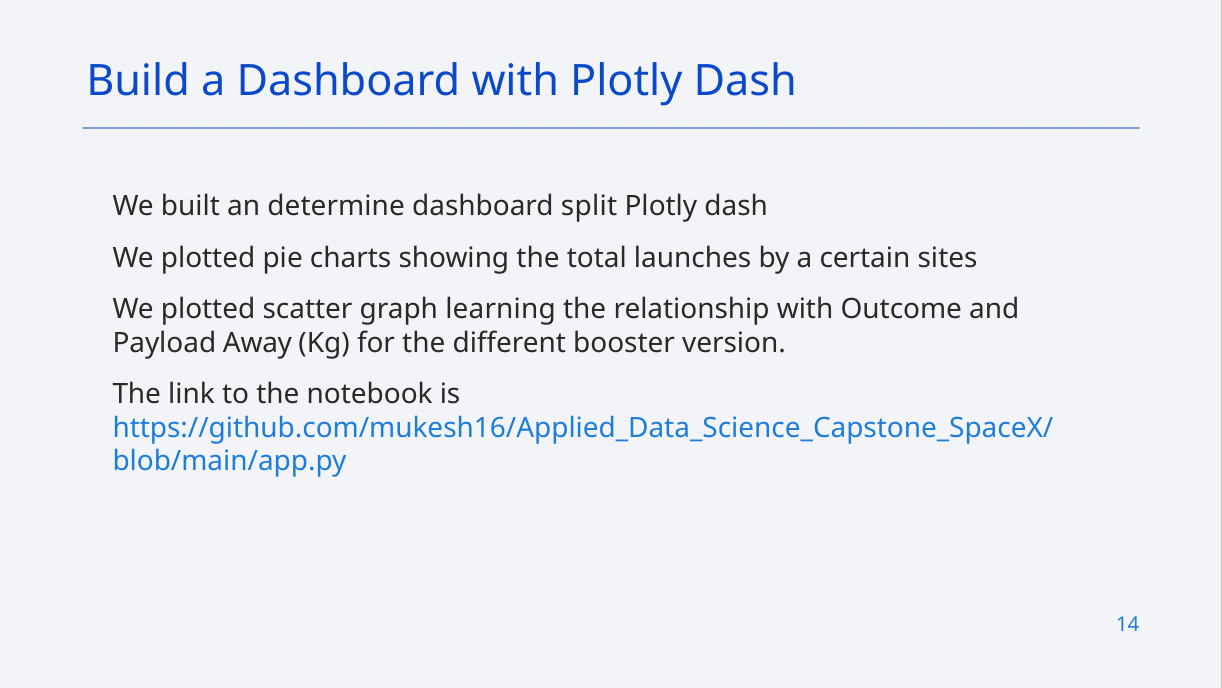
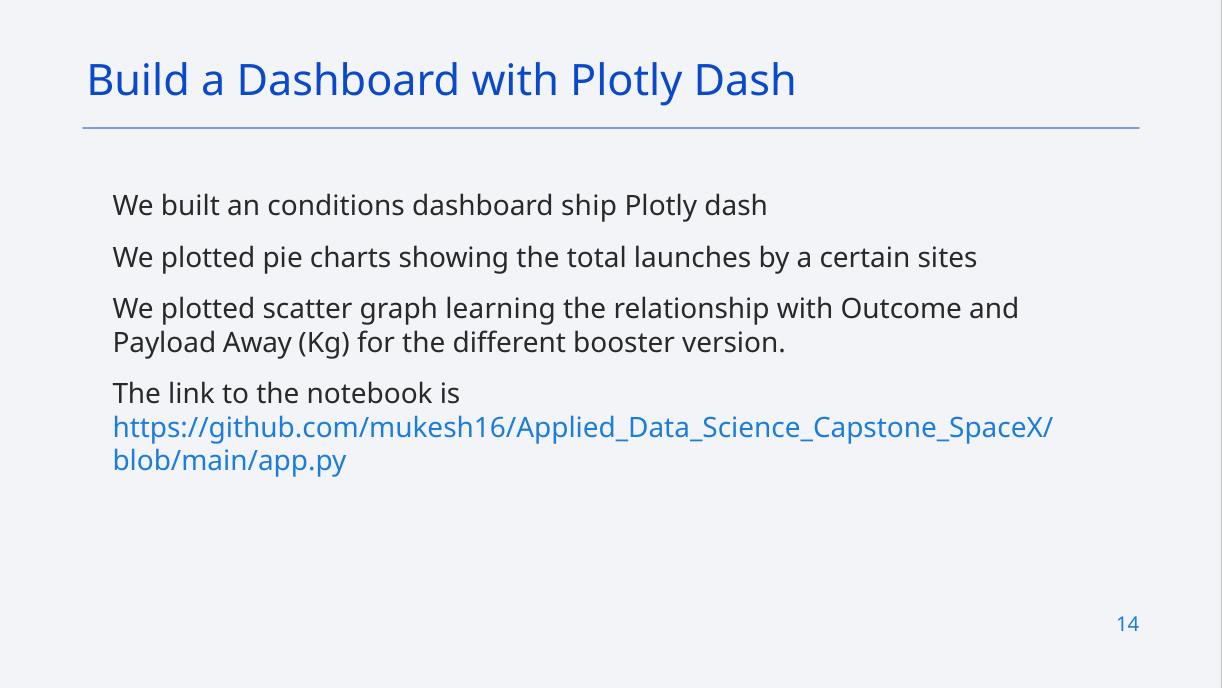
determine: determine -> conditions (336, 206)
split: split -> ship (589, 206)
